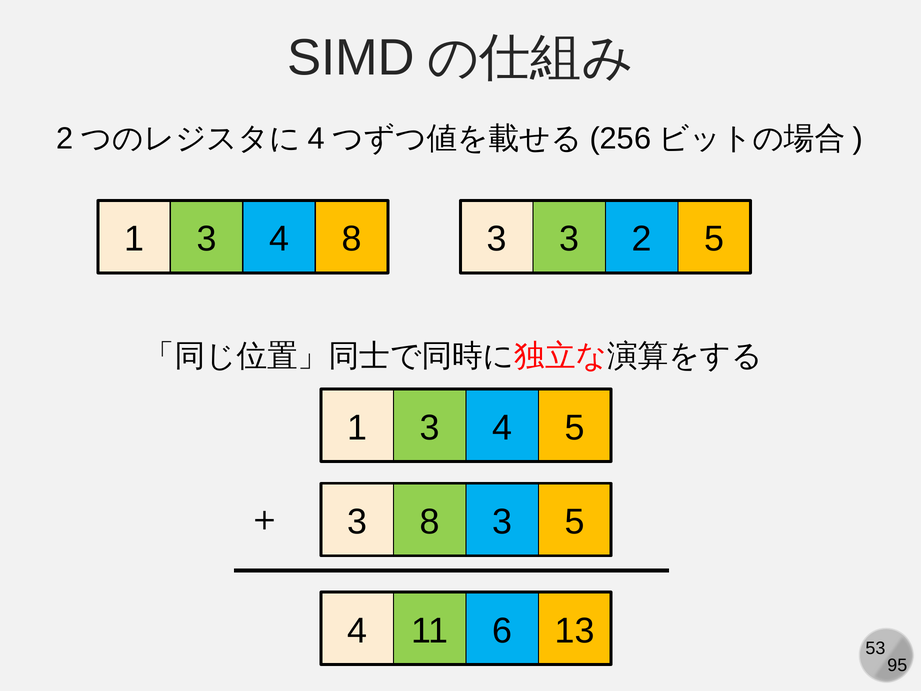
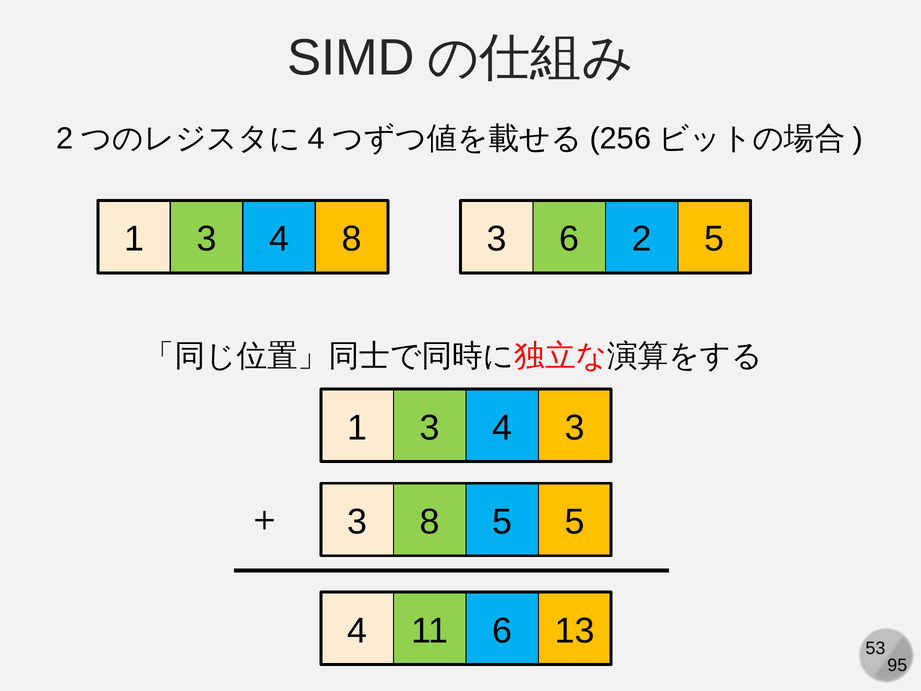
3 3: 3 -> 6 (569, 239)
4 5: 5 -> 3 (575, 428)
8 3: 3 -> 5 (502, 522)
